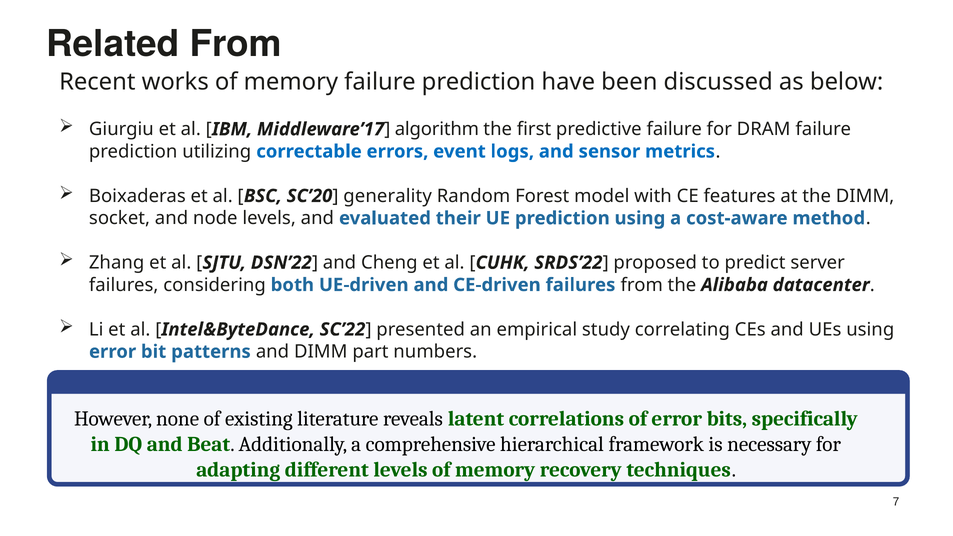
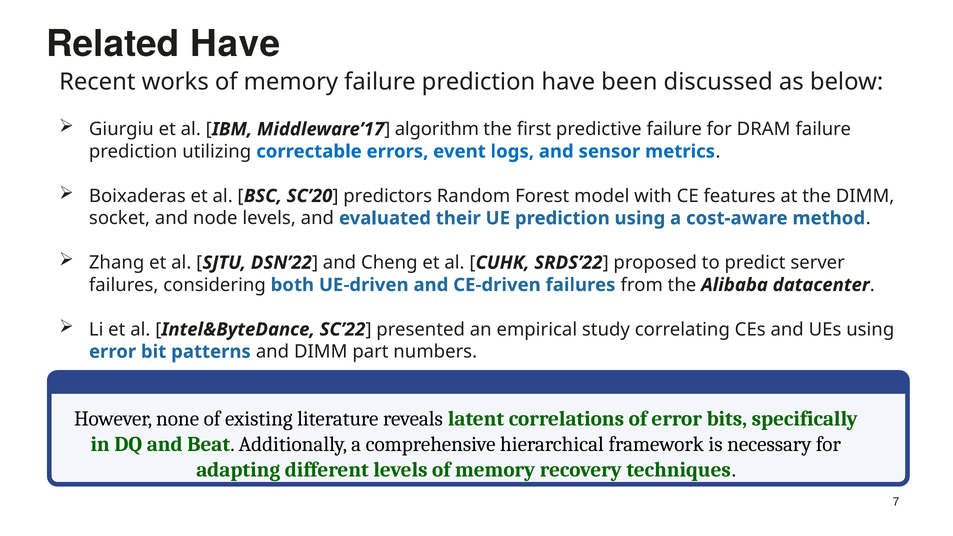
Related From: From -> Have (235, 44)
generality: generality -> predictors (388, 196)
